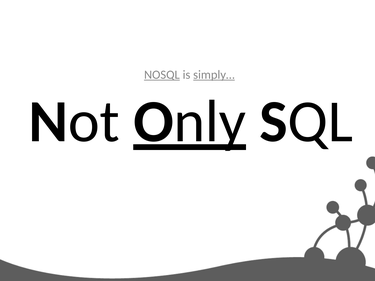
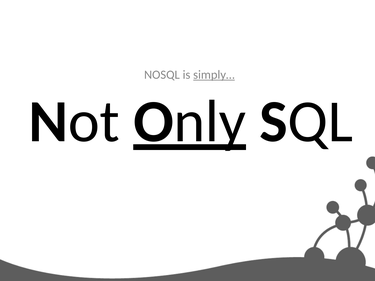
NOSQL underline: present -> none (162, 75)
